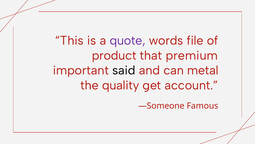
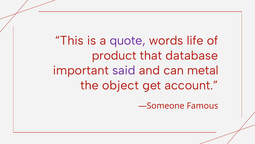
file: file -> life (195, 40)
premium: premium -> database (192, 55)
said colour: black -> purple (124, 70)
quality: quality -> object (121, 85)
